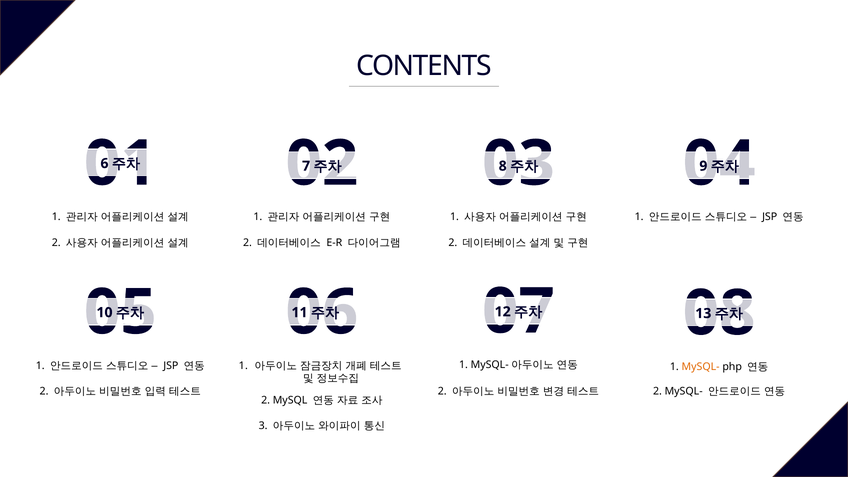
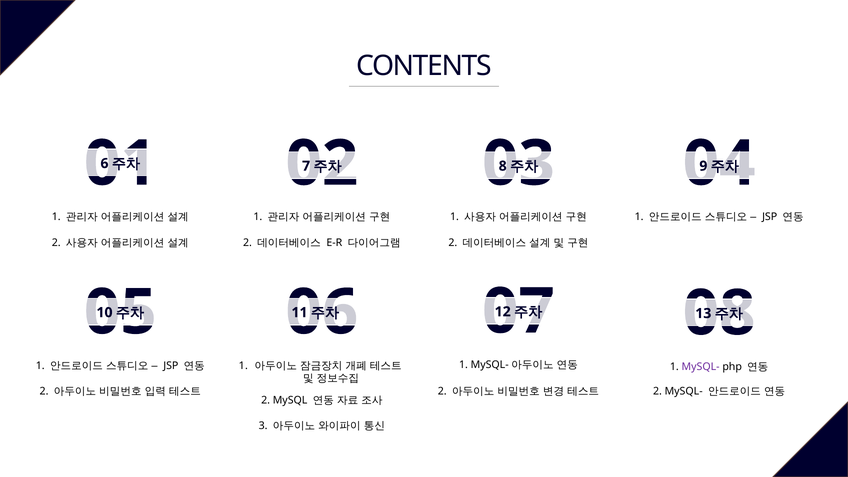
MySQL- colour: orange -> purple (701, 367)
